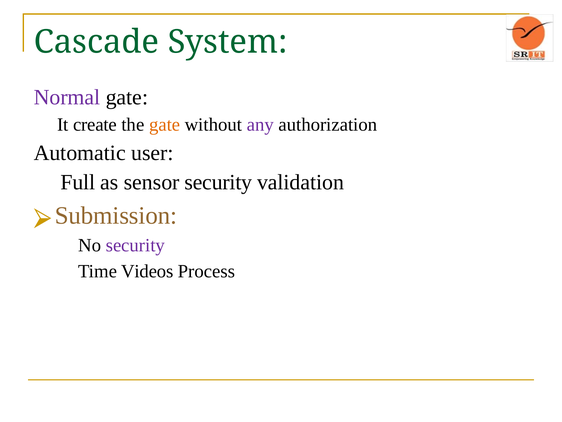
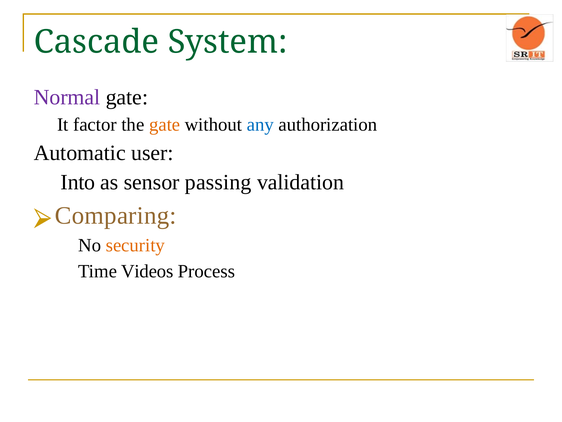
create: create -> factor (95, 124)
any colour: purple -> blue (260, 124)
Full: Full -> Into (78, 182)
sensor security: security -> passing (218, 182)
Submission: Submission -> Comparing (116, 215)
security colour: purple -> orange (135, 245)
